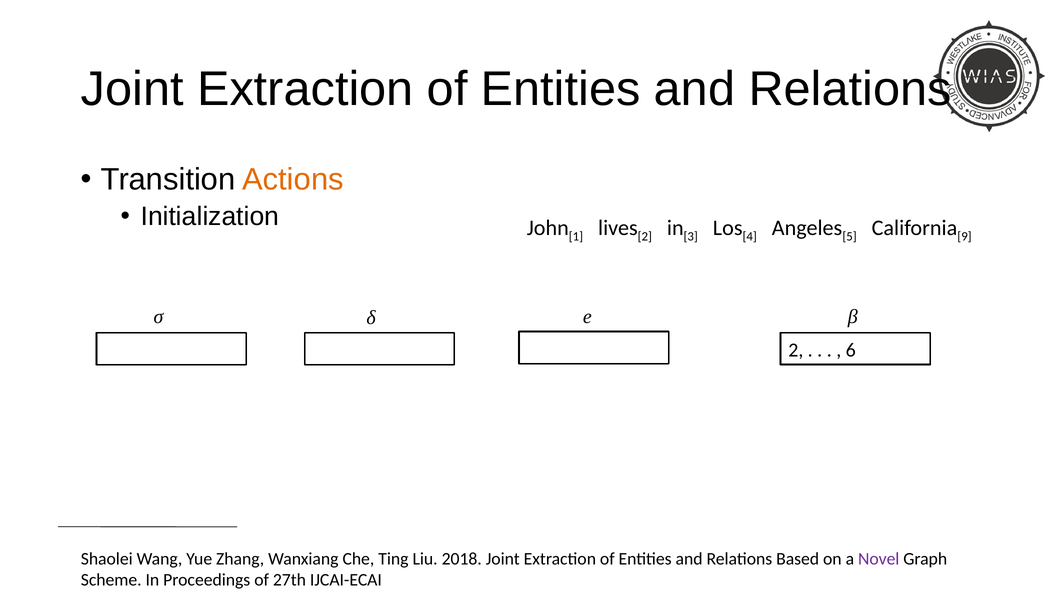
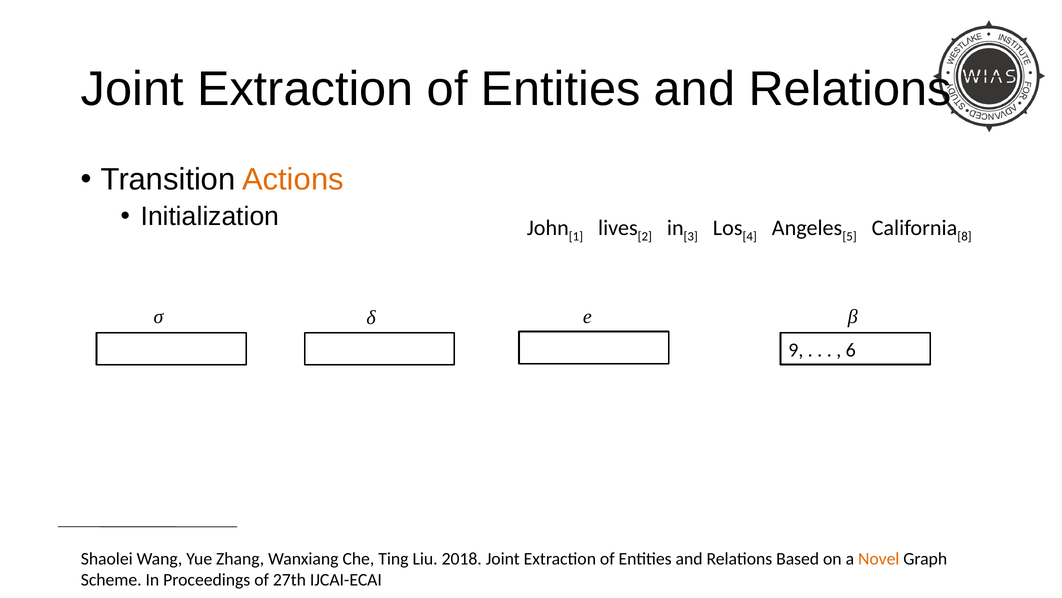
9: 9 -> 8 (965, 236)
2: 2 -> 9 (796, 350)
Novel colour: purple -> orange (879, 558)
